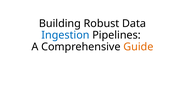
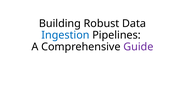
Guide colour: orange -> purple (138, 47)
